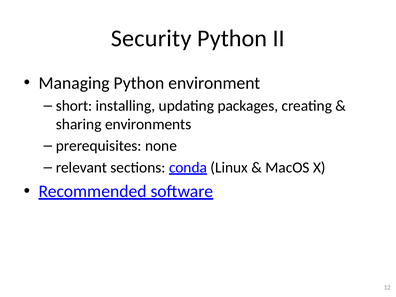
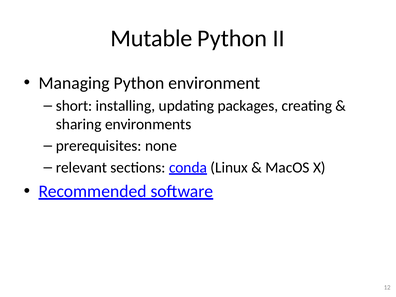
Security: Security -> Mutable (151, 38)
